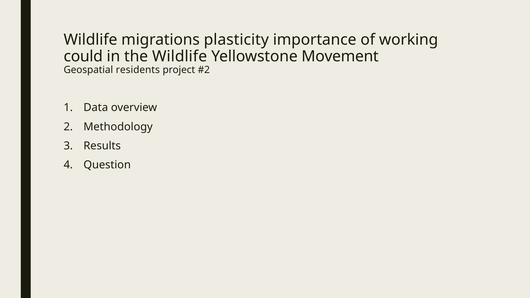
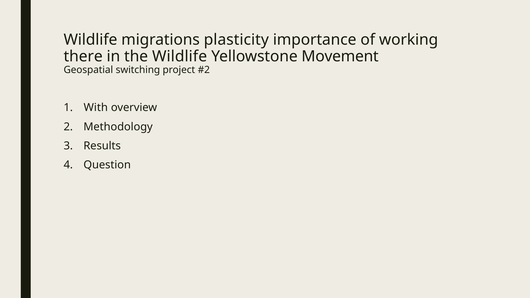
could: could -> there (83, 56)
residents: residents -> switching (138, 70)
Data: Data -> With (96, 108)
